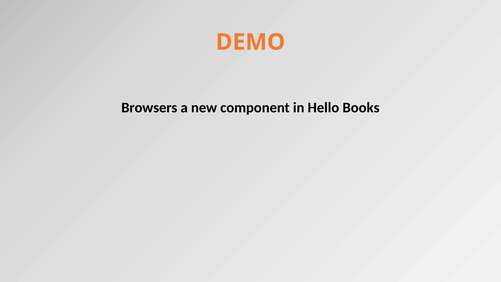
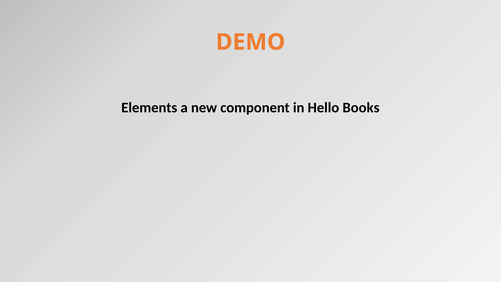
Browsers: Browsers -> Elements (149, 107)
